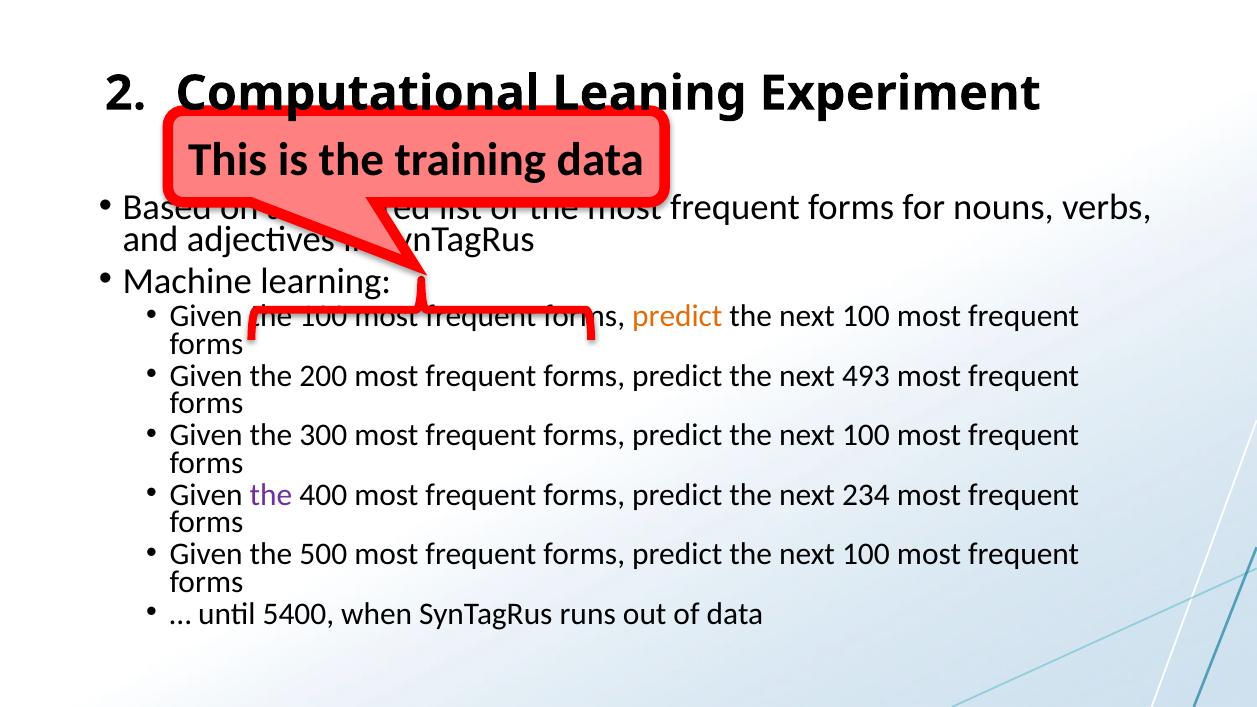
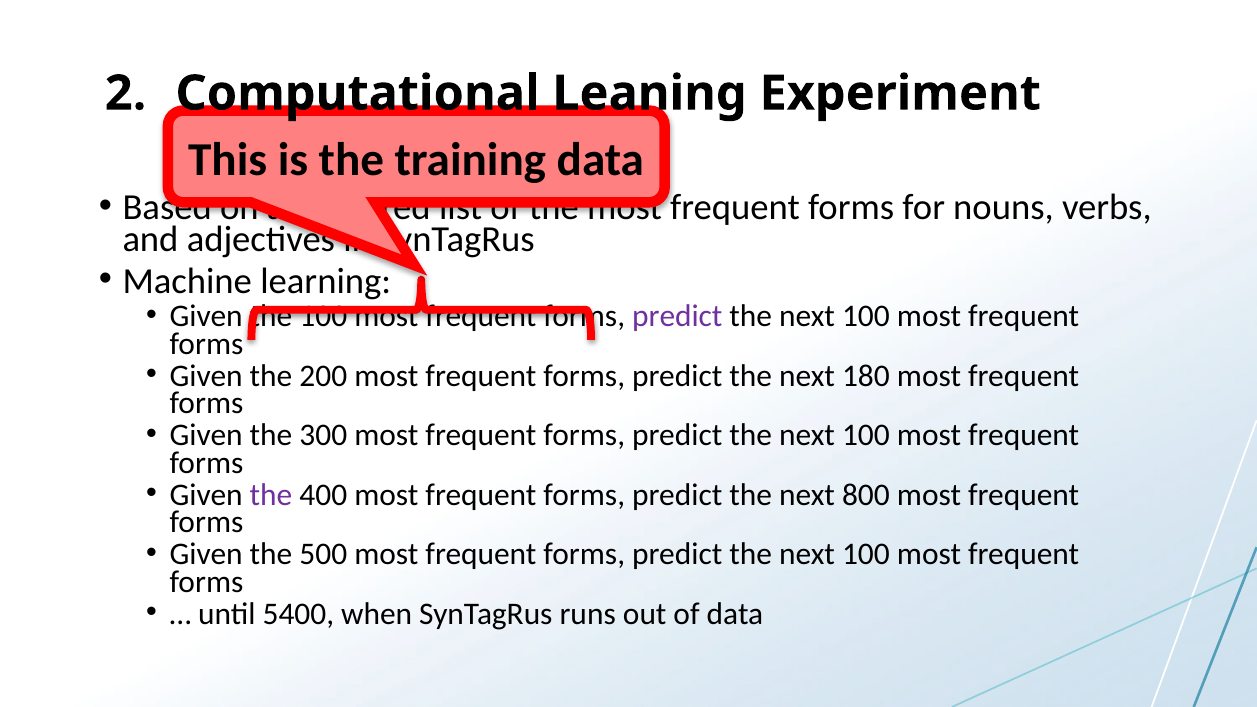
predict colour: orange -> purple (677, 317)
493: 493 -> 180 (866, 376)
234: 234 -> 800 (866, 495)
